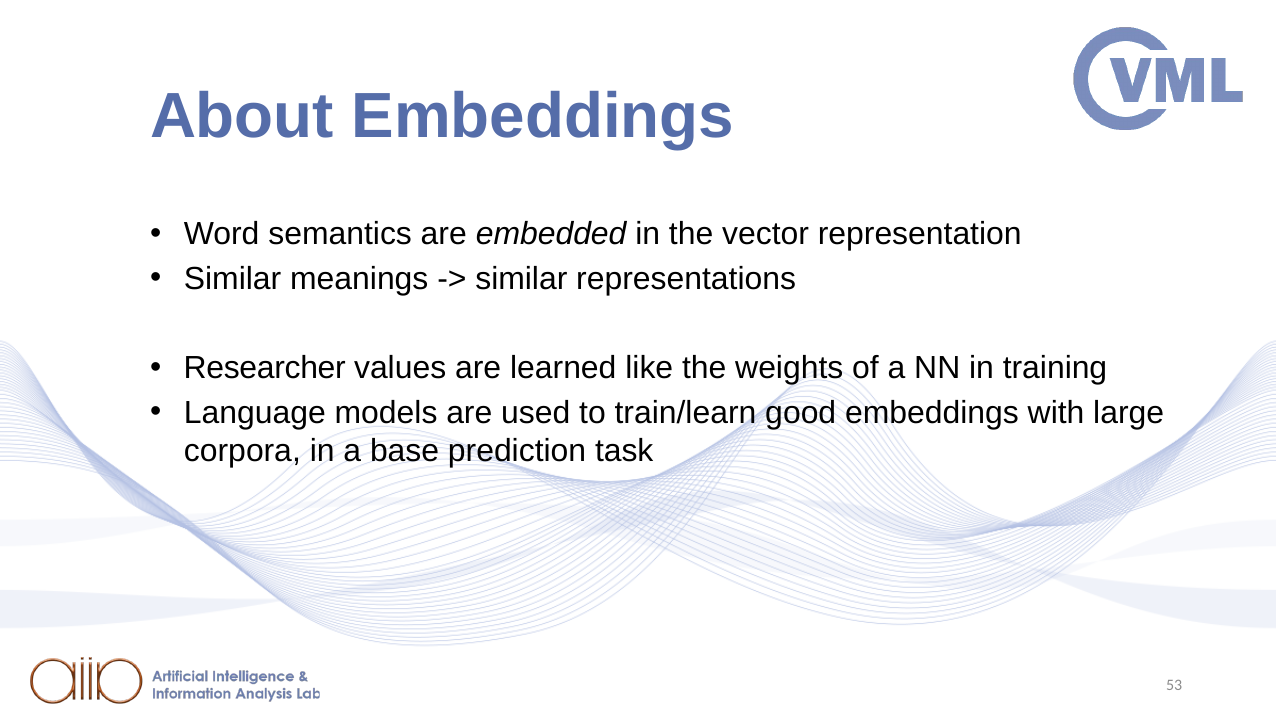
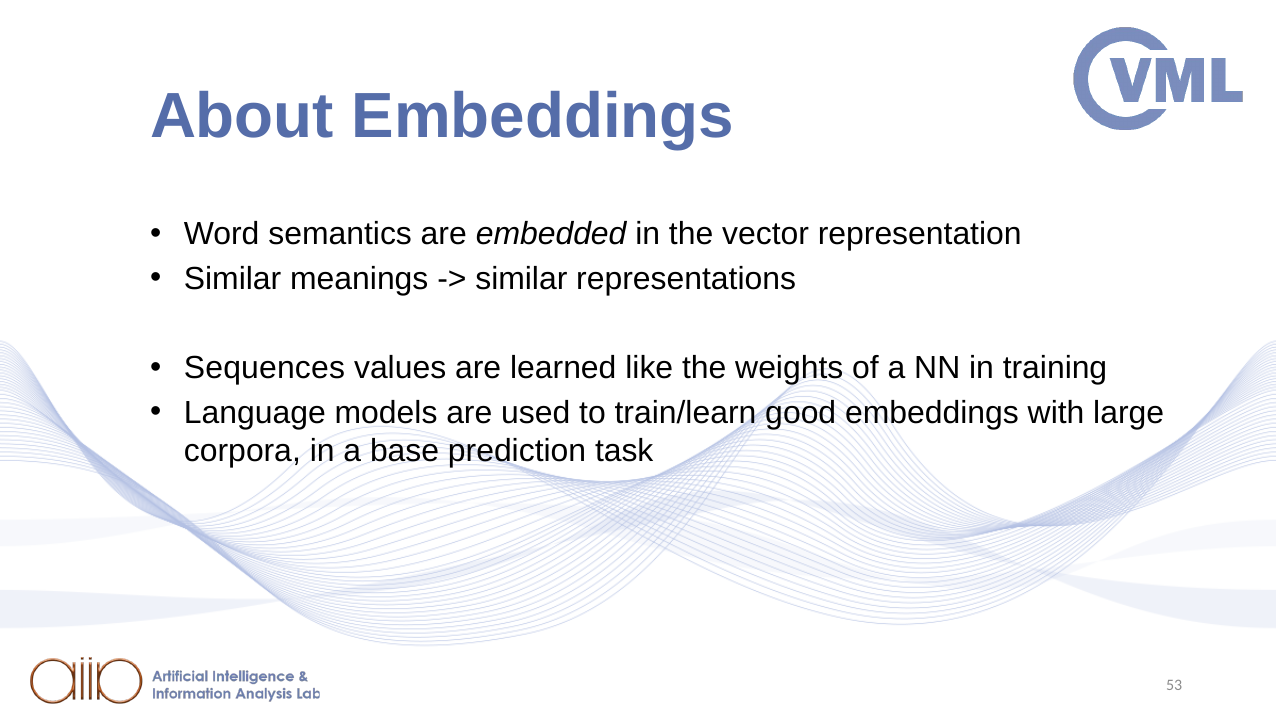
Researcher: Researcher -> Sequences (264, 368)
